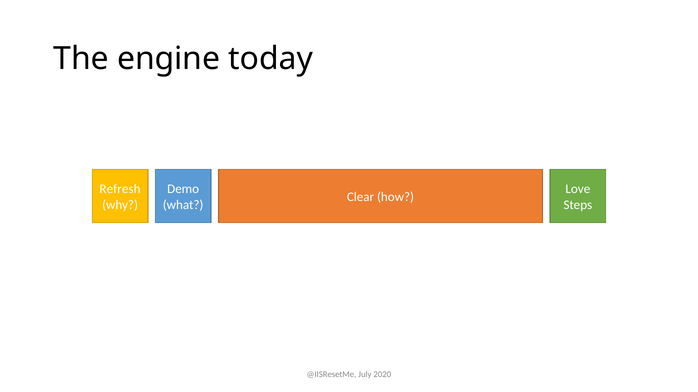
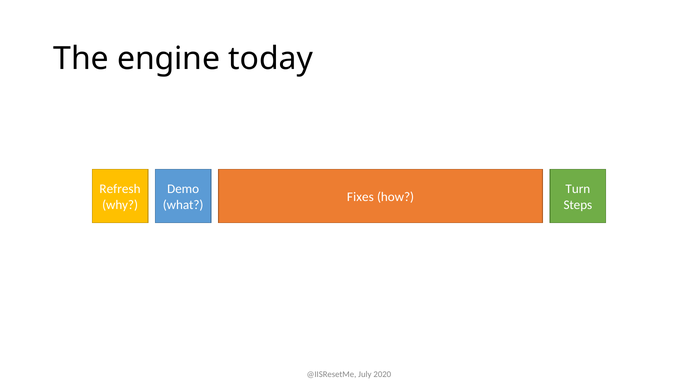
Love: Love -> Turn (578, 189)
Clear: Clear -> Fixes (360, 197)
